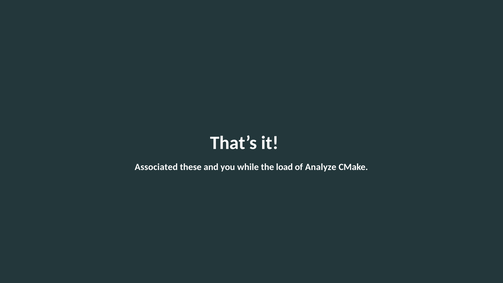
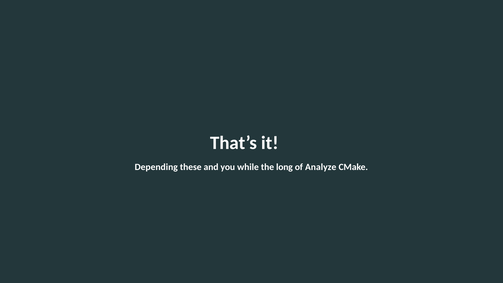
Associated: Associated -> Depending (156, 167)
load: load -> long (284, 167)
